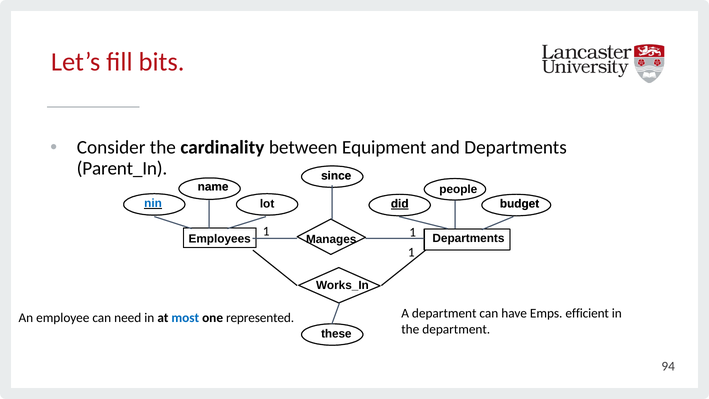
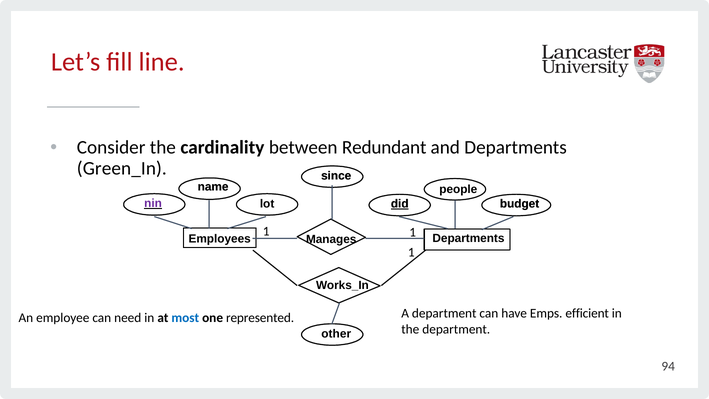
bits: bits -> line (162, 62)
Equipment: Equipment -> Redundant (384, 147)
Parent_In: Parent_In -> Green_In (122, 168)
nin colour: blue -> purple (153, 203)
these: these -> other (336, 334)
